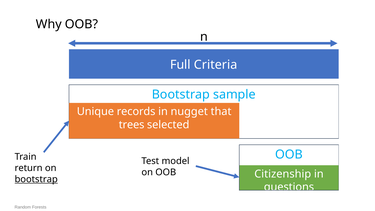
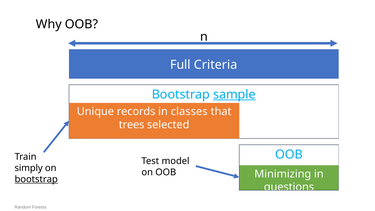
sample underline: none -> present (234, 94)
nugget: nugget -> classes (189, 112)
return: return -> simply (29, 168)
Citizenship: Citizenship -> Minimizing (283, 174)
